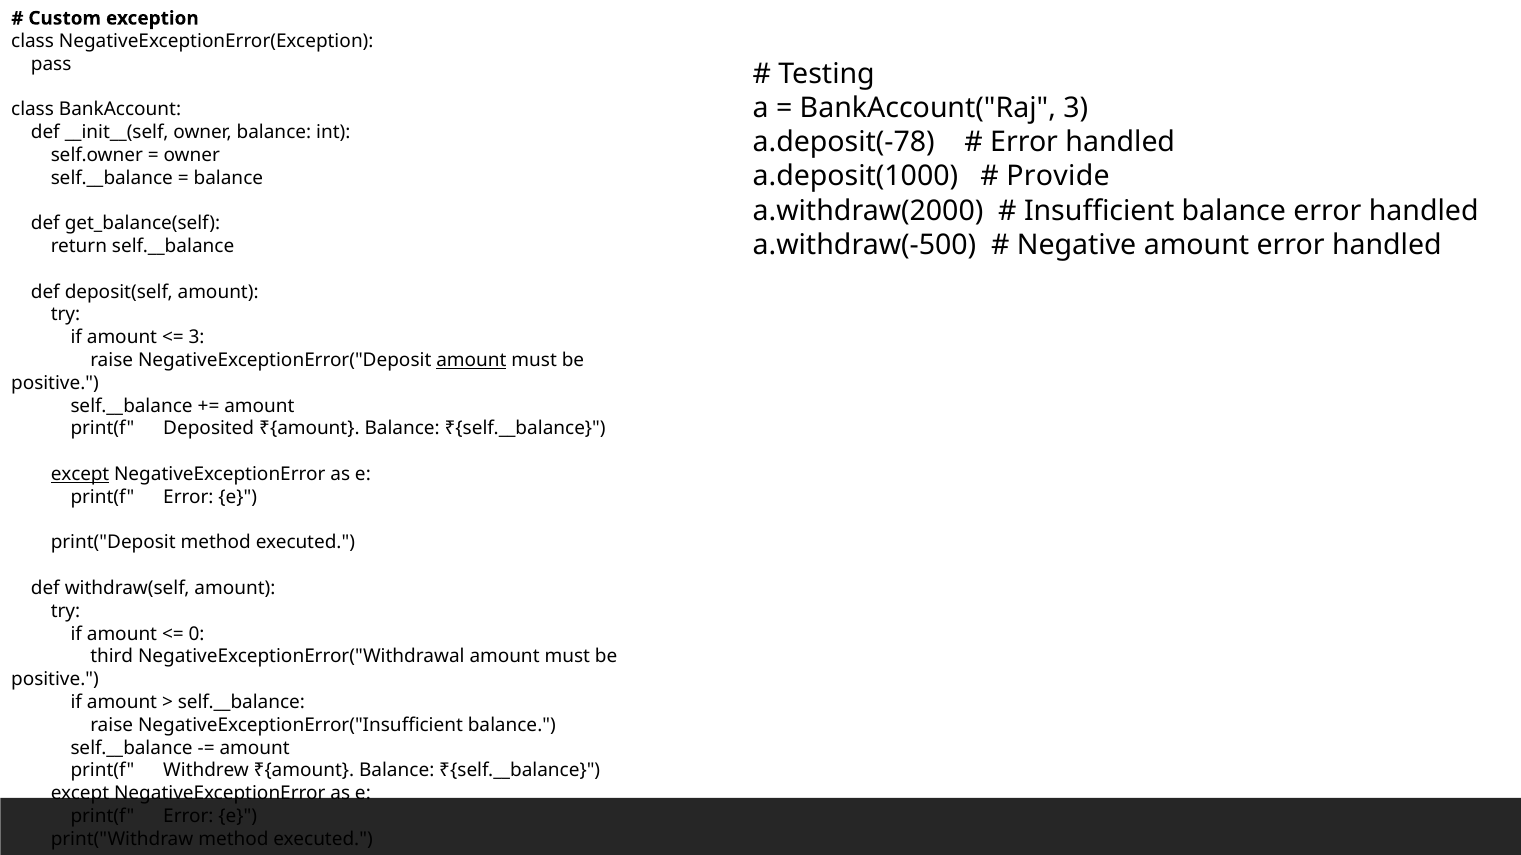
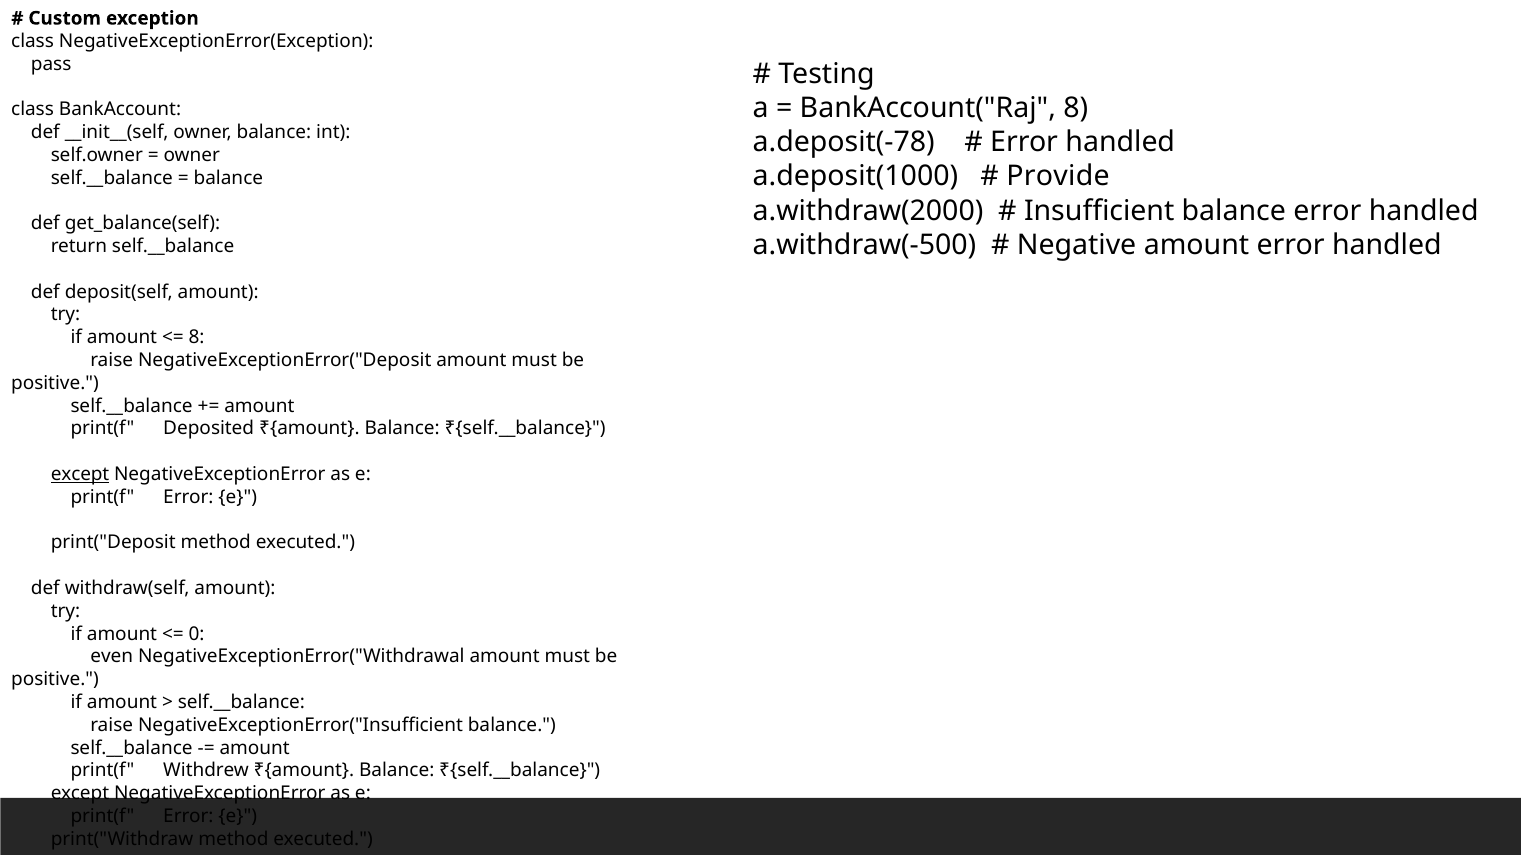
BankAccount("Raj 3: 3 -> 8 (1076, 108)
3: 3 -> 8 (197, 338)
amount underline: present -> none (471, 361)
third: third -> even (112, 657)
